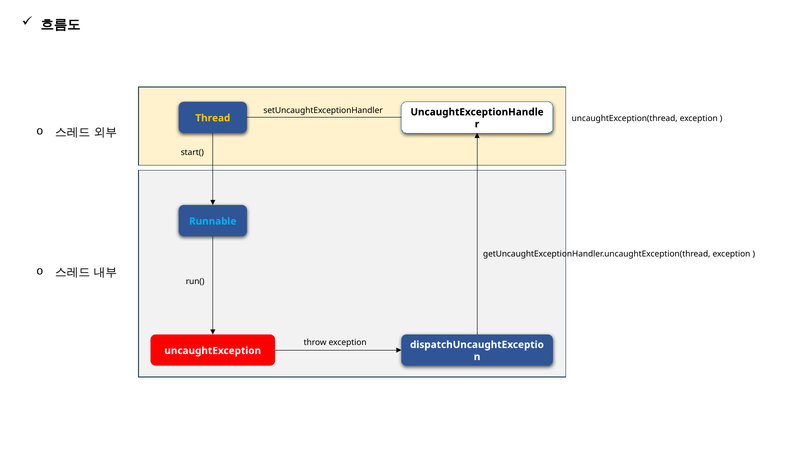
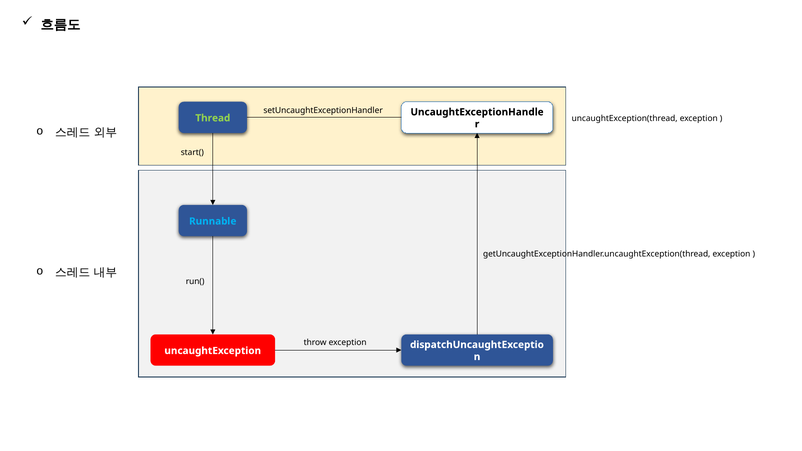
Thread colour: yellow -> light green (213, 118)
